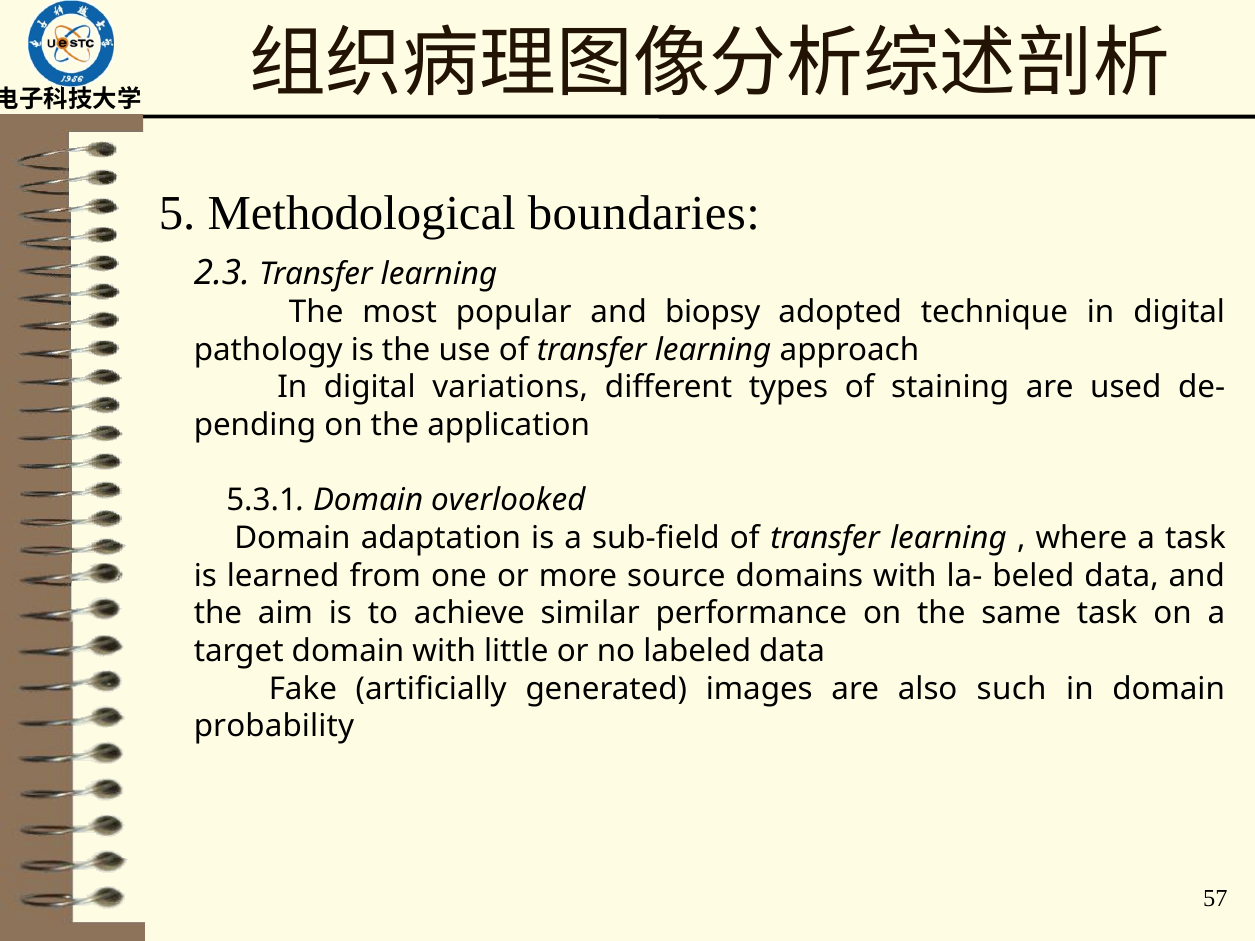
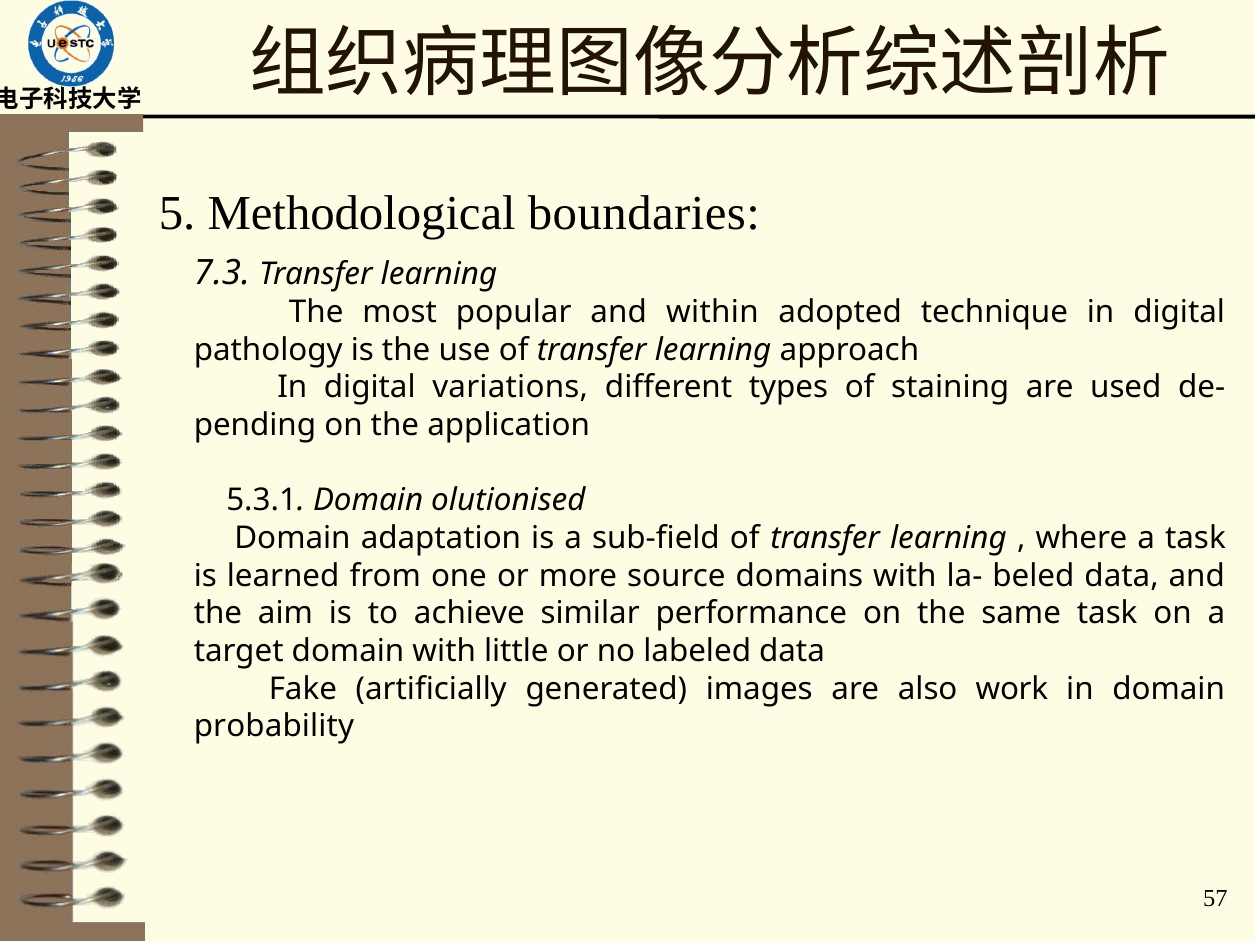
2.3: 2.3 -> 7.3 (222, 273)
biopsy: biopsy -> within (712, 312)
overlooked: overlooked -> olutionised (508, 501)
such: such -> work (1012, 689)
